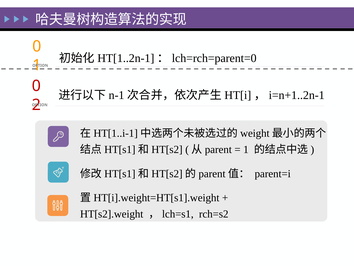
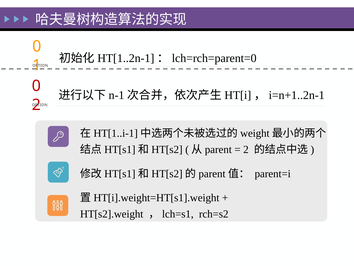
1: 1 -> 2 (246, 149)
